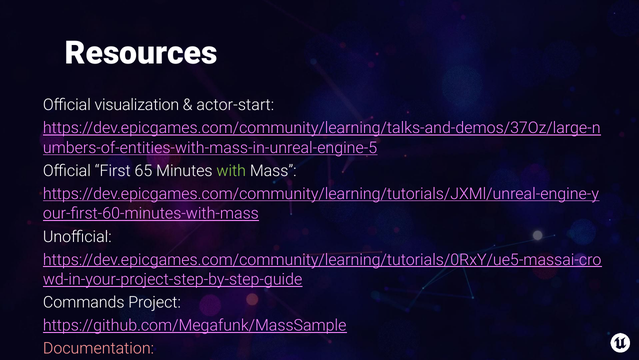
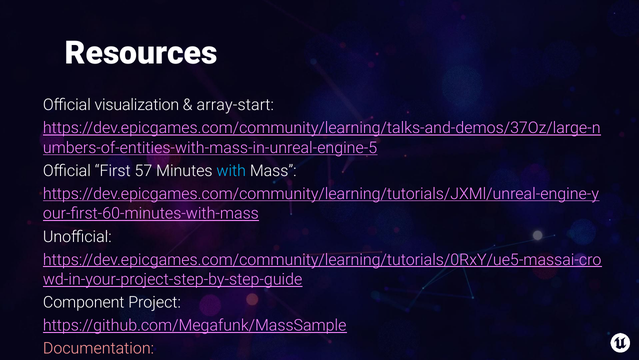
actor-start: actor-start -> array-start (235, 105)
65: 65 -> 57 (143, 171)
with colour: light green -> light blue (231, 171)
Commands: Commands -> Component (84, 302)
